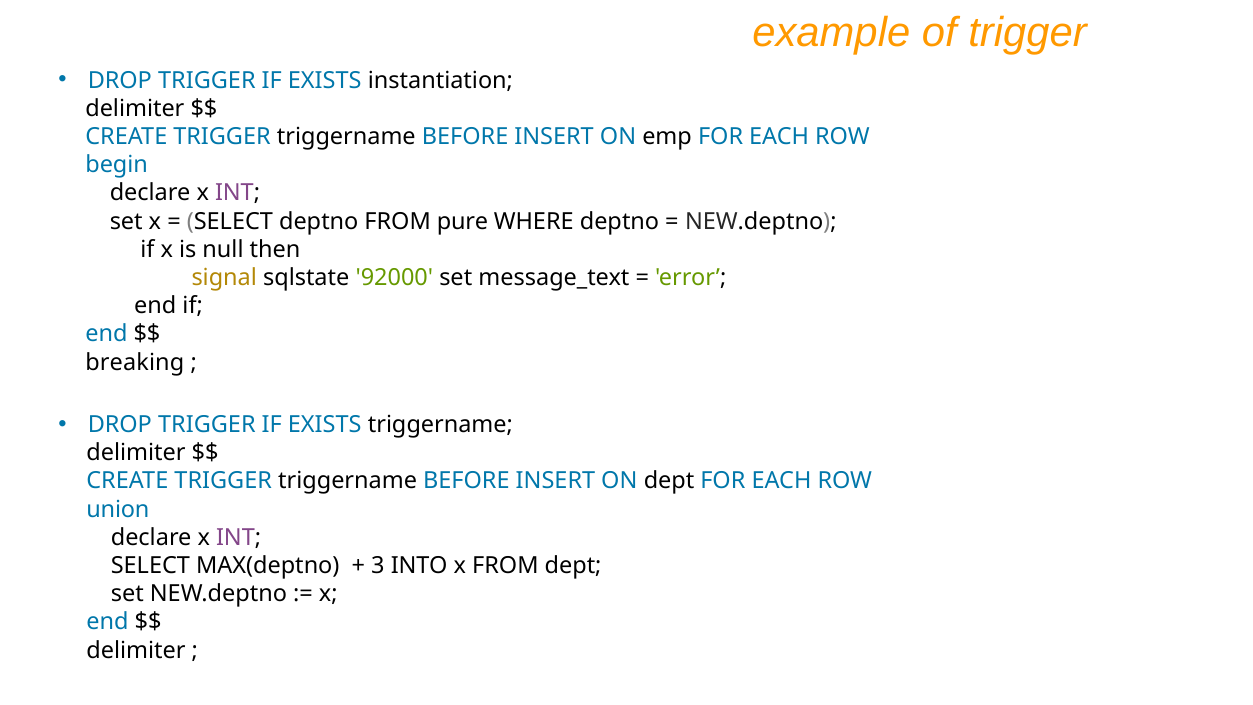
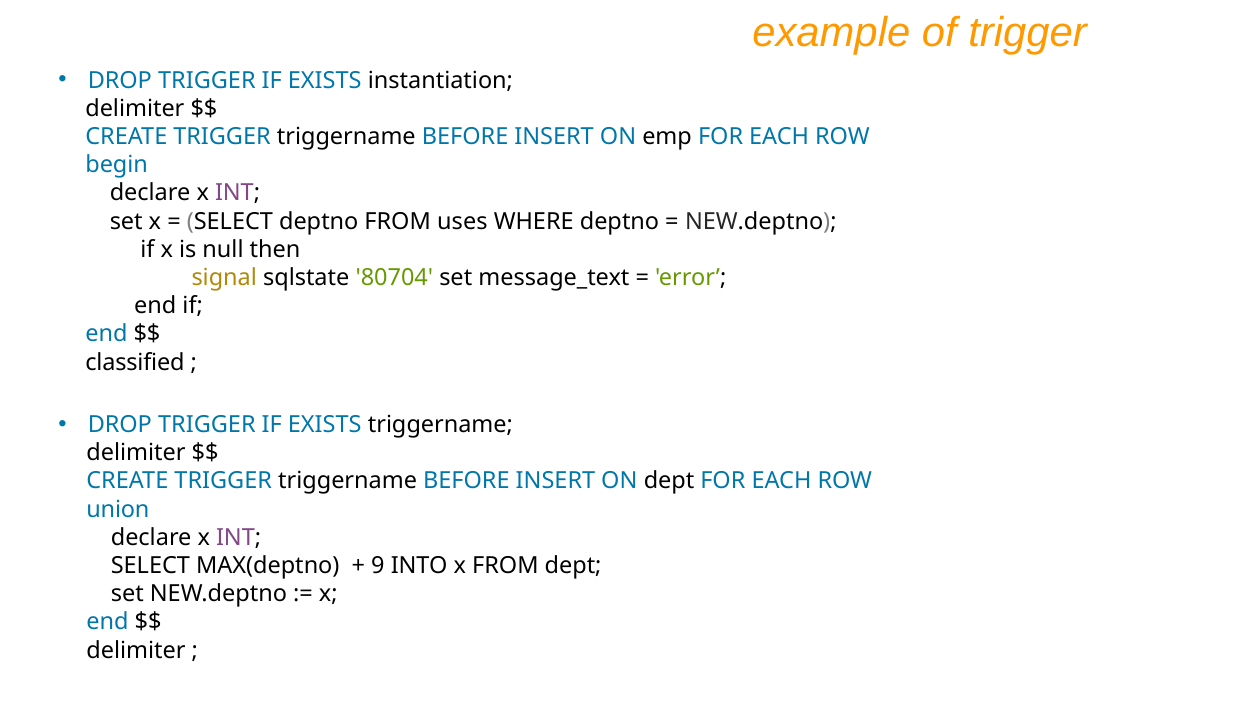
pure: pure -> uses (462, 221)
92000: 92000 -> 80704 (394, 278)
breaking: breaking -> classified (135, 362)
3: 3 -> 9 (378, 565)
